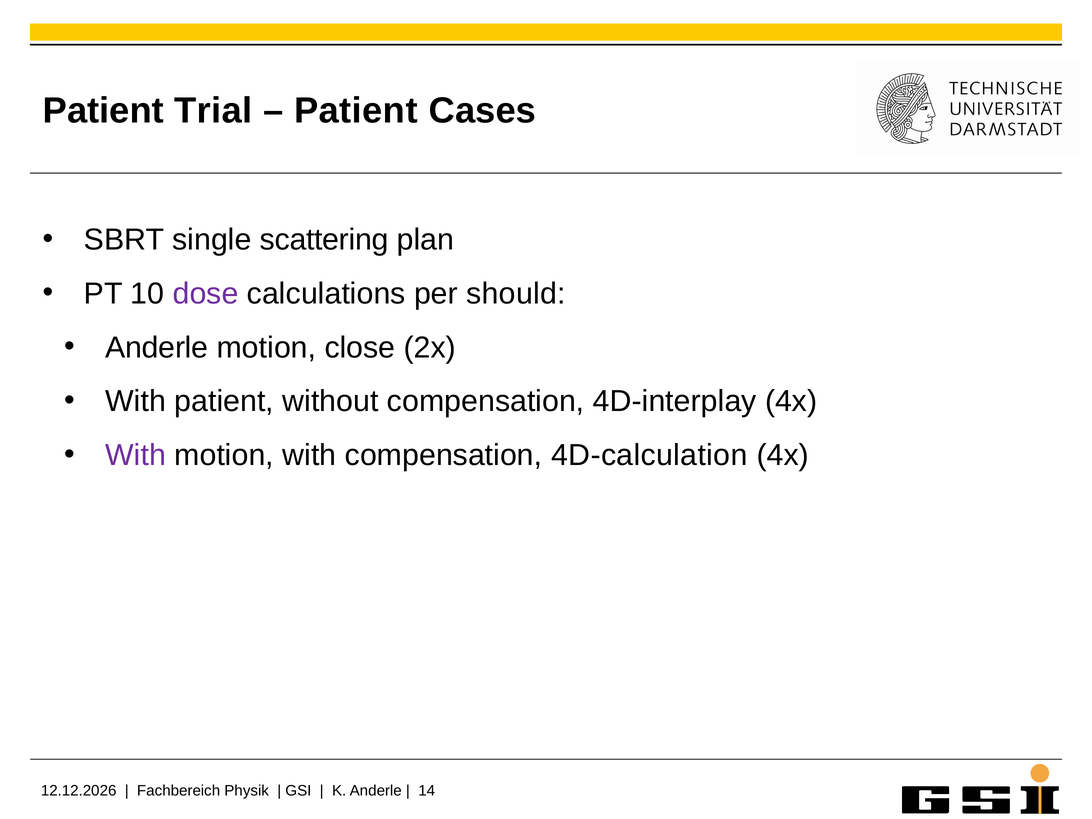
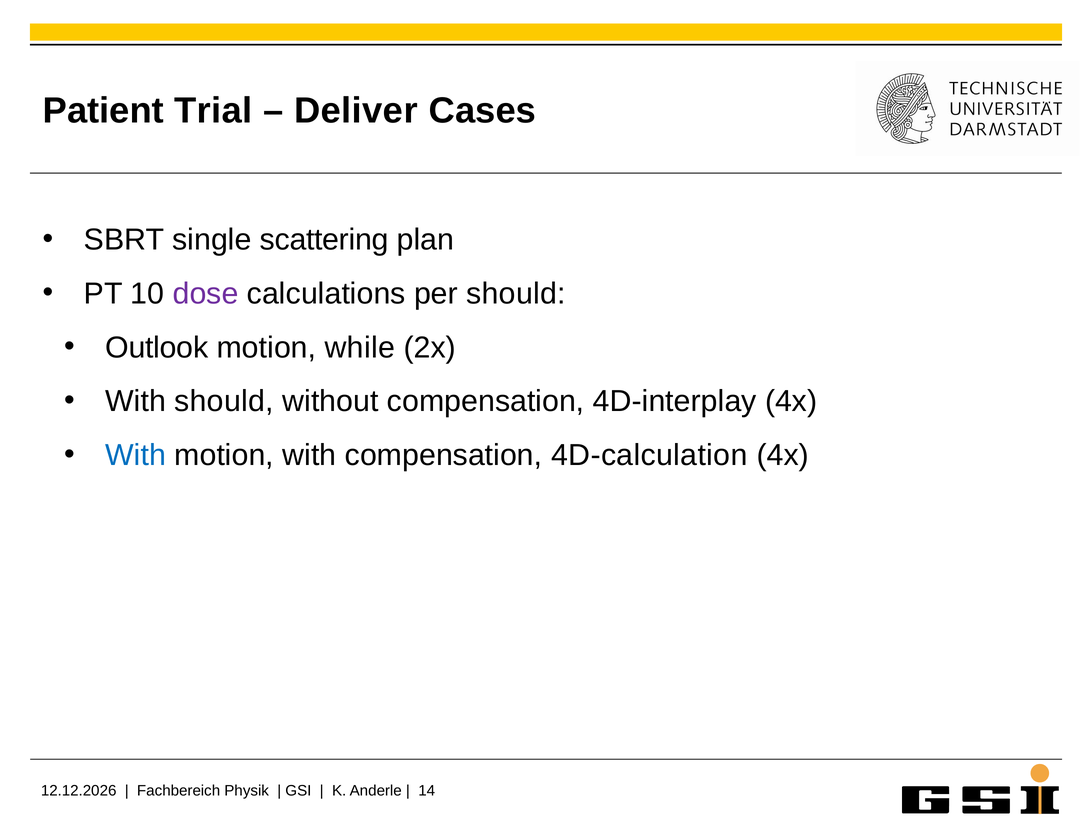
Patient: Patient -> Deliver (356, 111)
Anderle: Anderle -> Outlook (157, 348)
close: close -> while (360, 348)
With patient: patient -> should (224, 401)
With colour: purple -> blue (136, 455)
